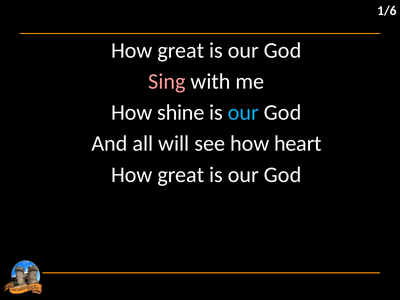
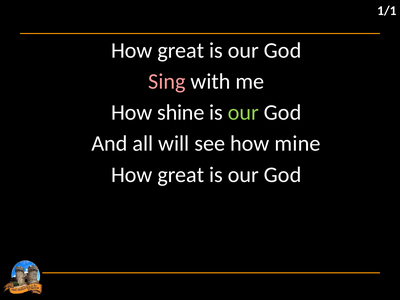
1/6: 1/6 -> 1/1 (387, 11)
our colour: light blue -> light green (243, 113)
heart: heart -> mine (298, 144)
